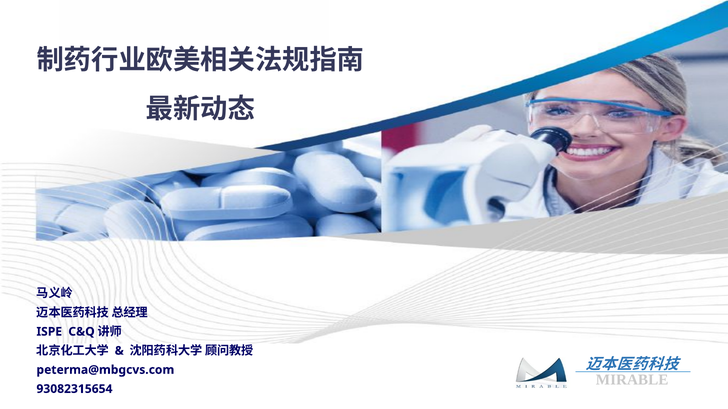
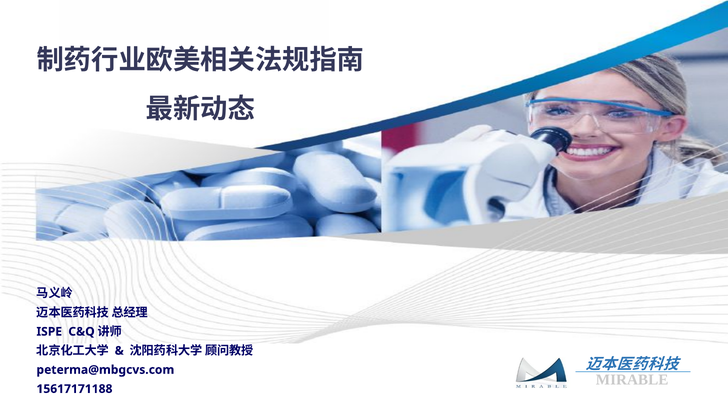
93082315654: 93082315654 -> 15617171188 (74, 389)
